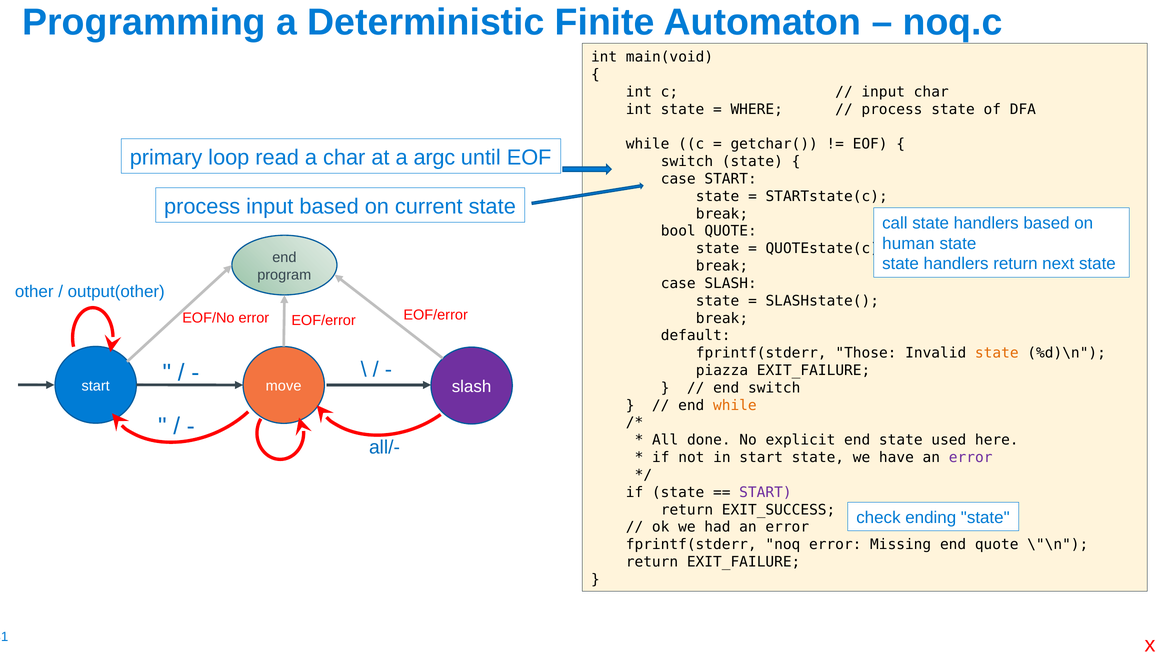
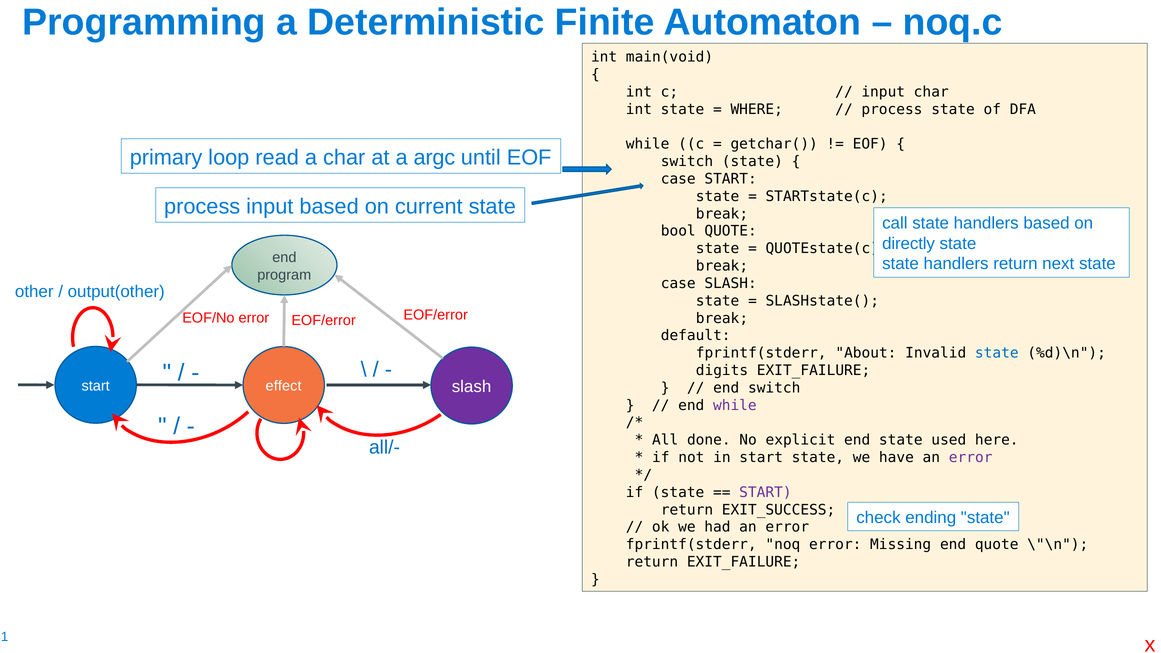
human: human -> directly (909, 243)
Those: Those -> About (866, 353)
state colour: orange -> blue (997, 353)
piazza: piazza -> digits (722, 370)
move: move -> effect (284, 386)
while colour: orange -> purple (735, 405)
